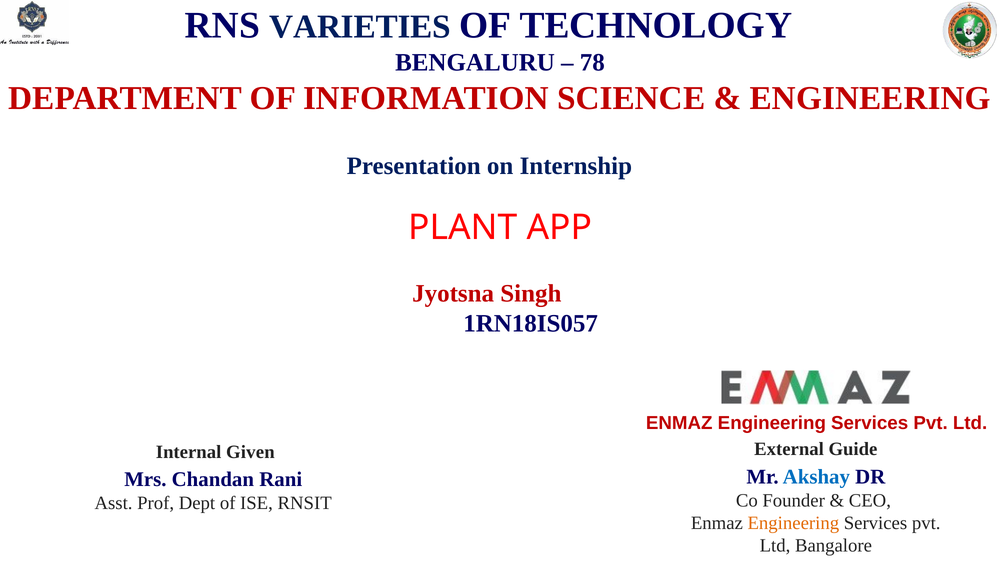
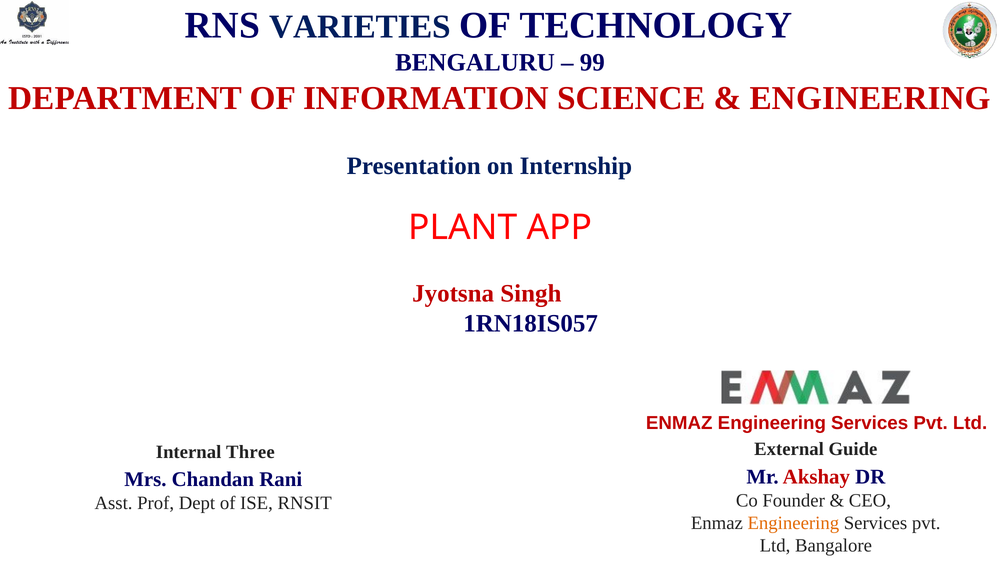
78: 78 -> 99 (592, 63)
Given: Given -> Three (250, 452)
Akshay colour: blue -> red (816, 476)
